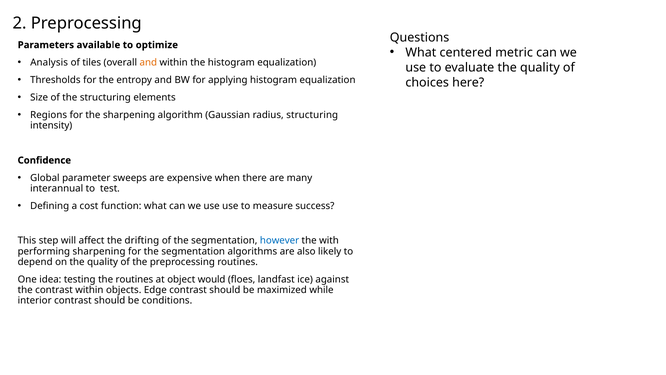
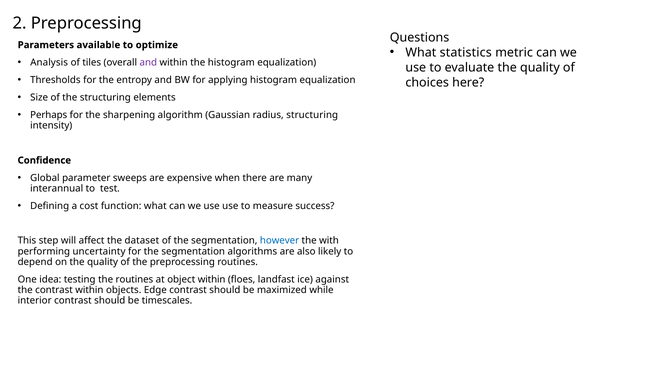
centered: centered -> statistics (466, 52)
and colour: orange -> purple (148, 62)
Regions: Regions -> Perhaps (49, 115)
drifting: drifting -> dataset (142, 241)
performing sharpening: sharpening -> uncertainty (99, 251)
object would: would -> within (212, 279)
conditions: conditions -> timescales (167, 300)
